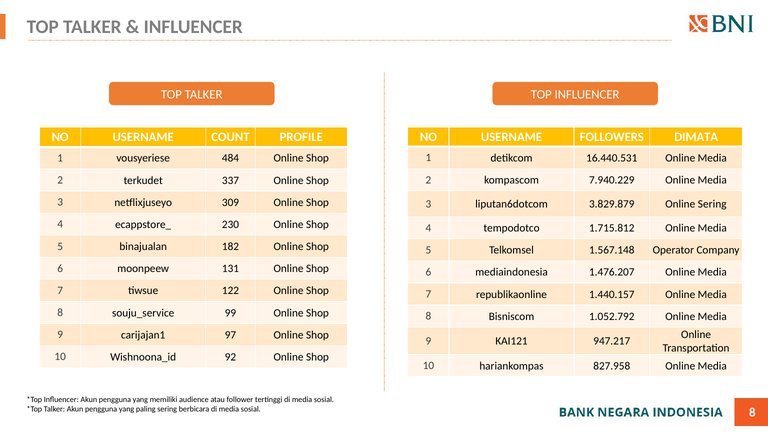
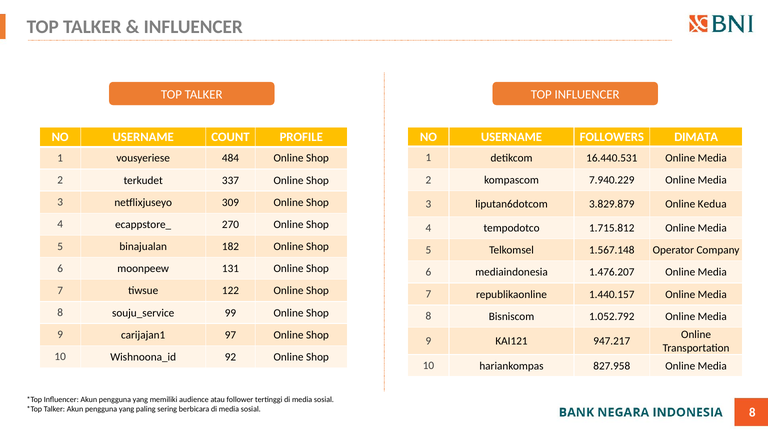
Online Sering: Sering -> Kedua (712, 204)
230: 230 -> 270 (230, 224)
